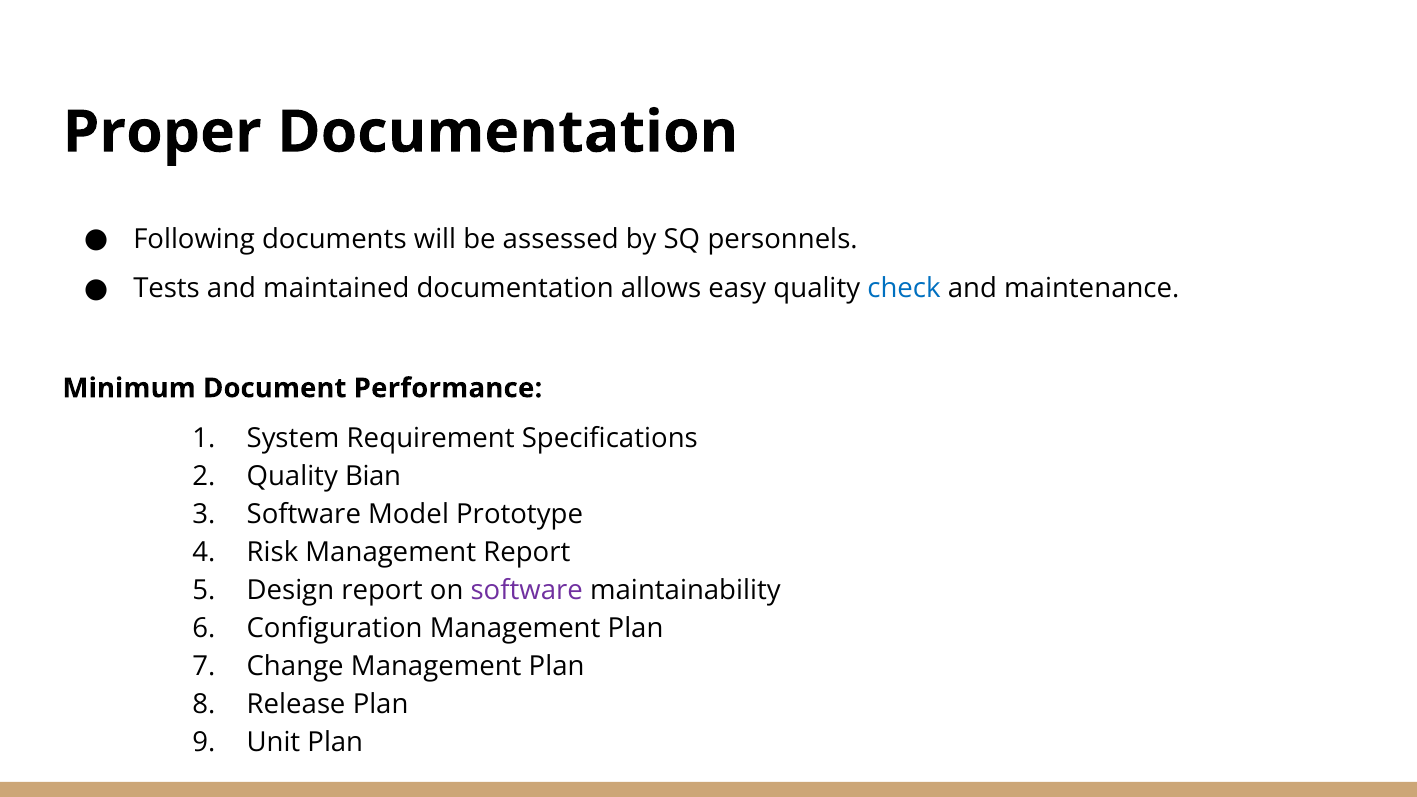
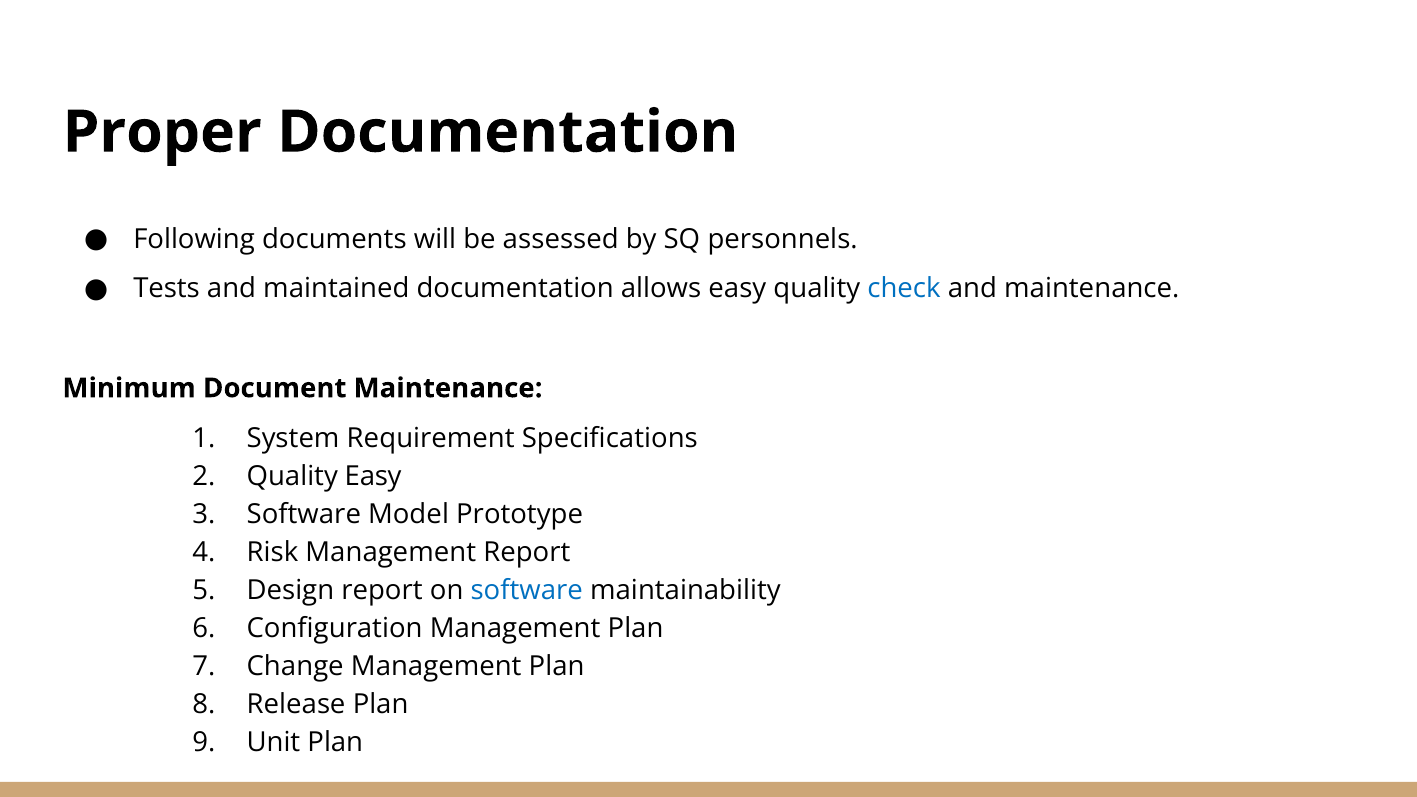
Document Performance: Performance -> Maintenance (448, 388)
Quality Bian: Bian -> Easy (373, 476)
software colour: purple -> blue (527, 591)
